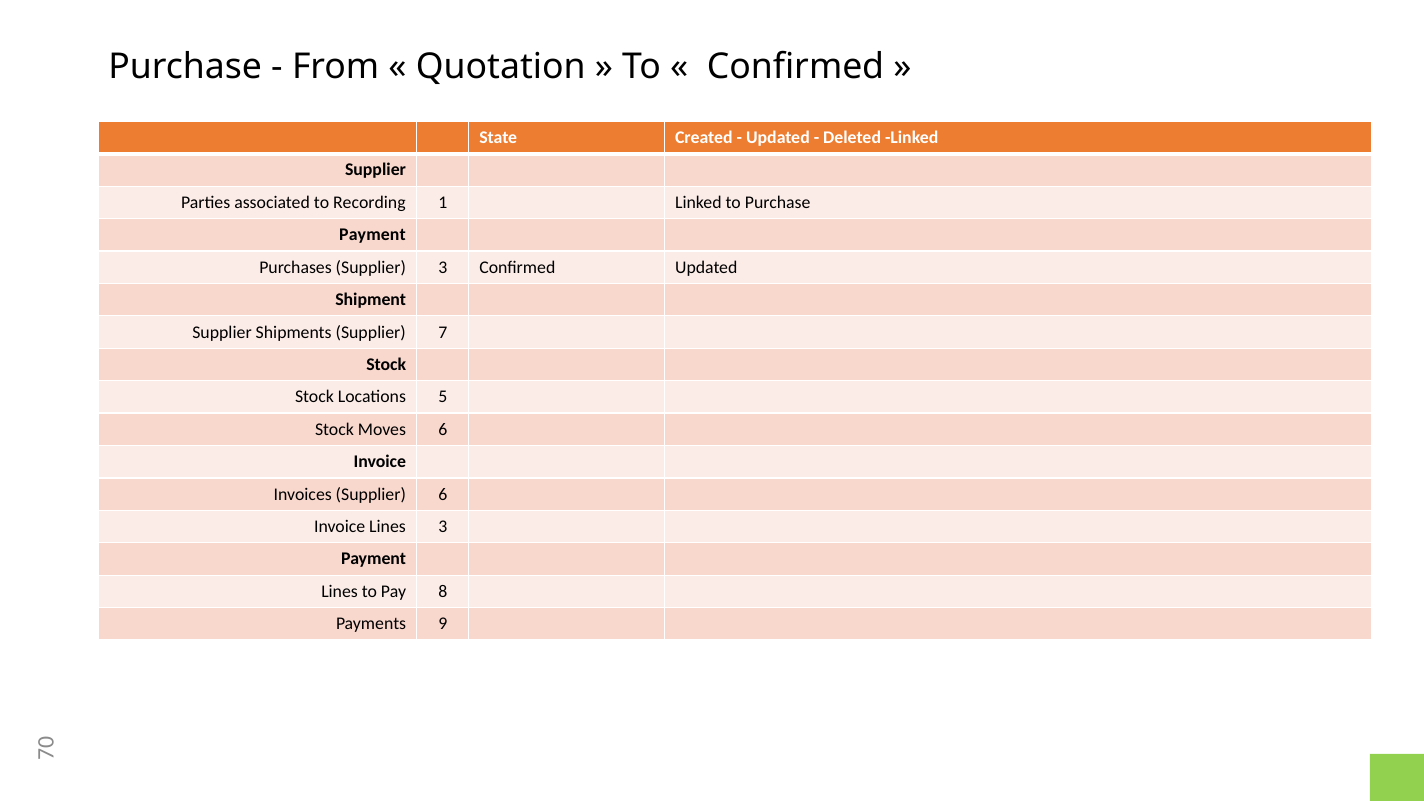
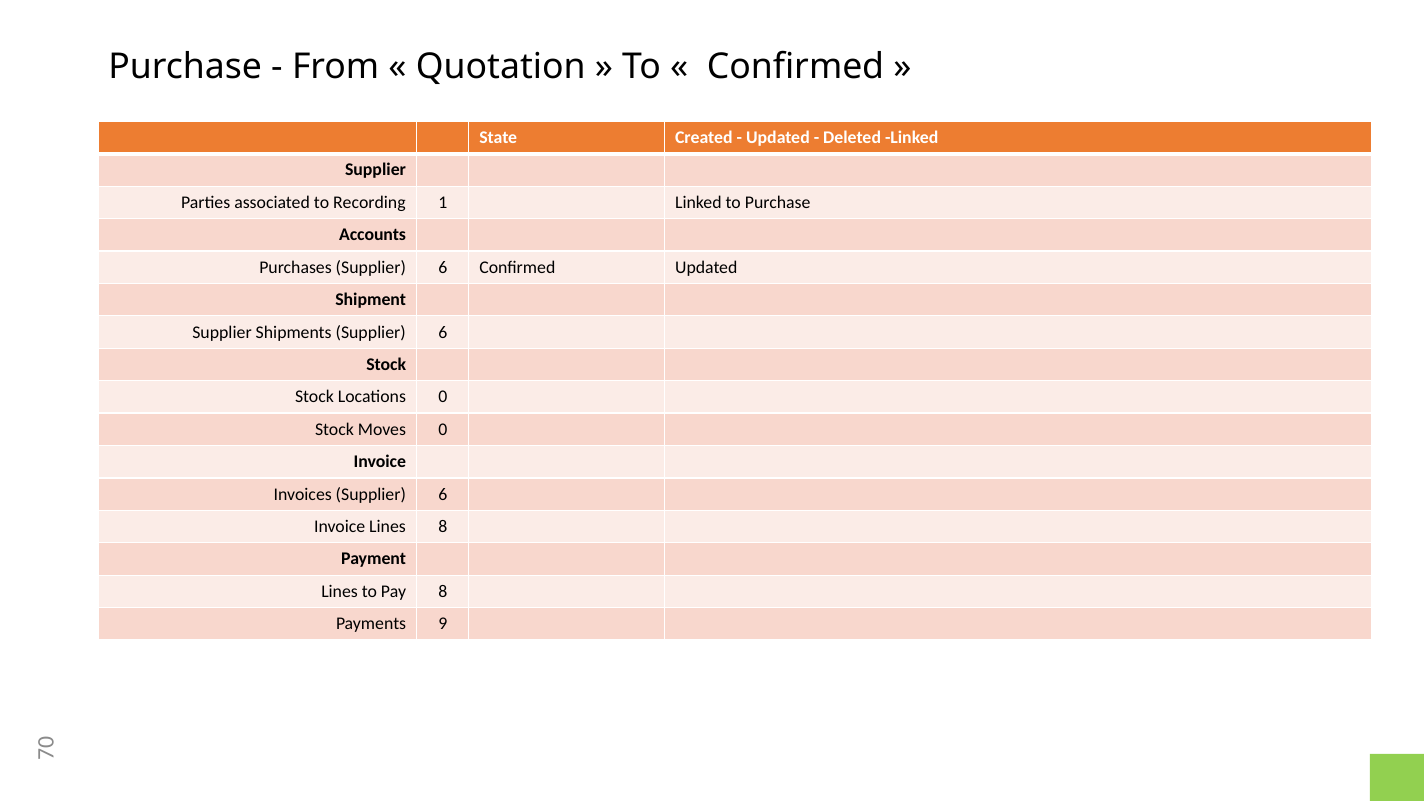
Payment: Payment -> Accounts (373, 235)
Purchases Supplier 3: 3 -> 6 (443, 267)
Shipments Supplier 7: 7 -> 6 (443, 332)
Locations 5: 5 -> 0 (443, 397)
Moves 6: 6 -> 0 (443, 429)
Lines 3: 3 -> 8 (443, 527)
